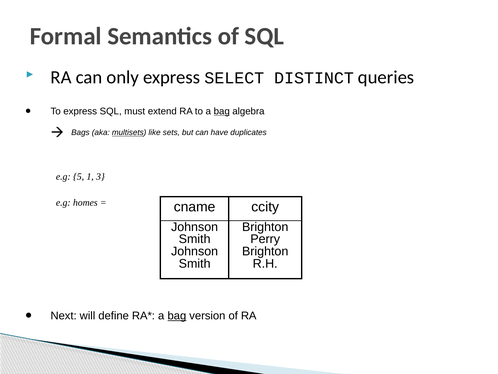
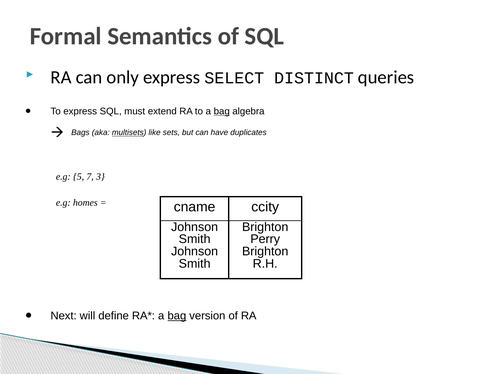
1: 1 -> 7 (90, 177)
